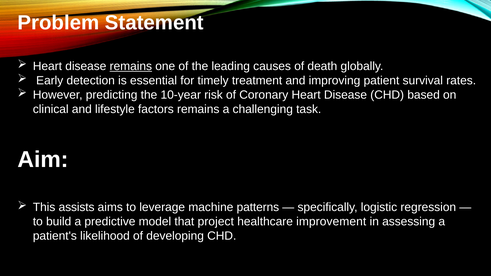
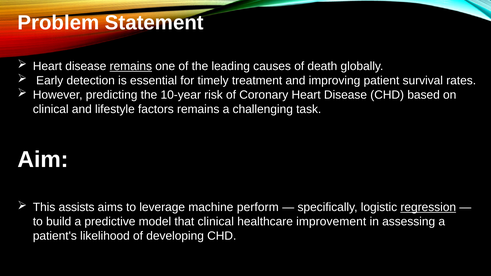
patterns: patterns -> perform (258, 207)
regression underline: none -> present (428, 207)
that project: project -> clinical (216, 222)
